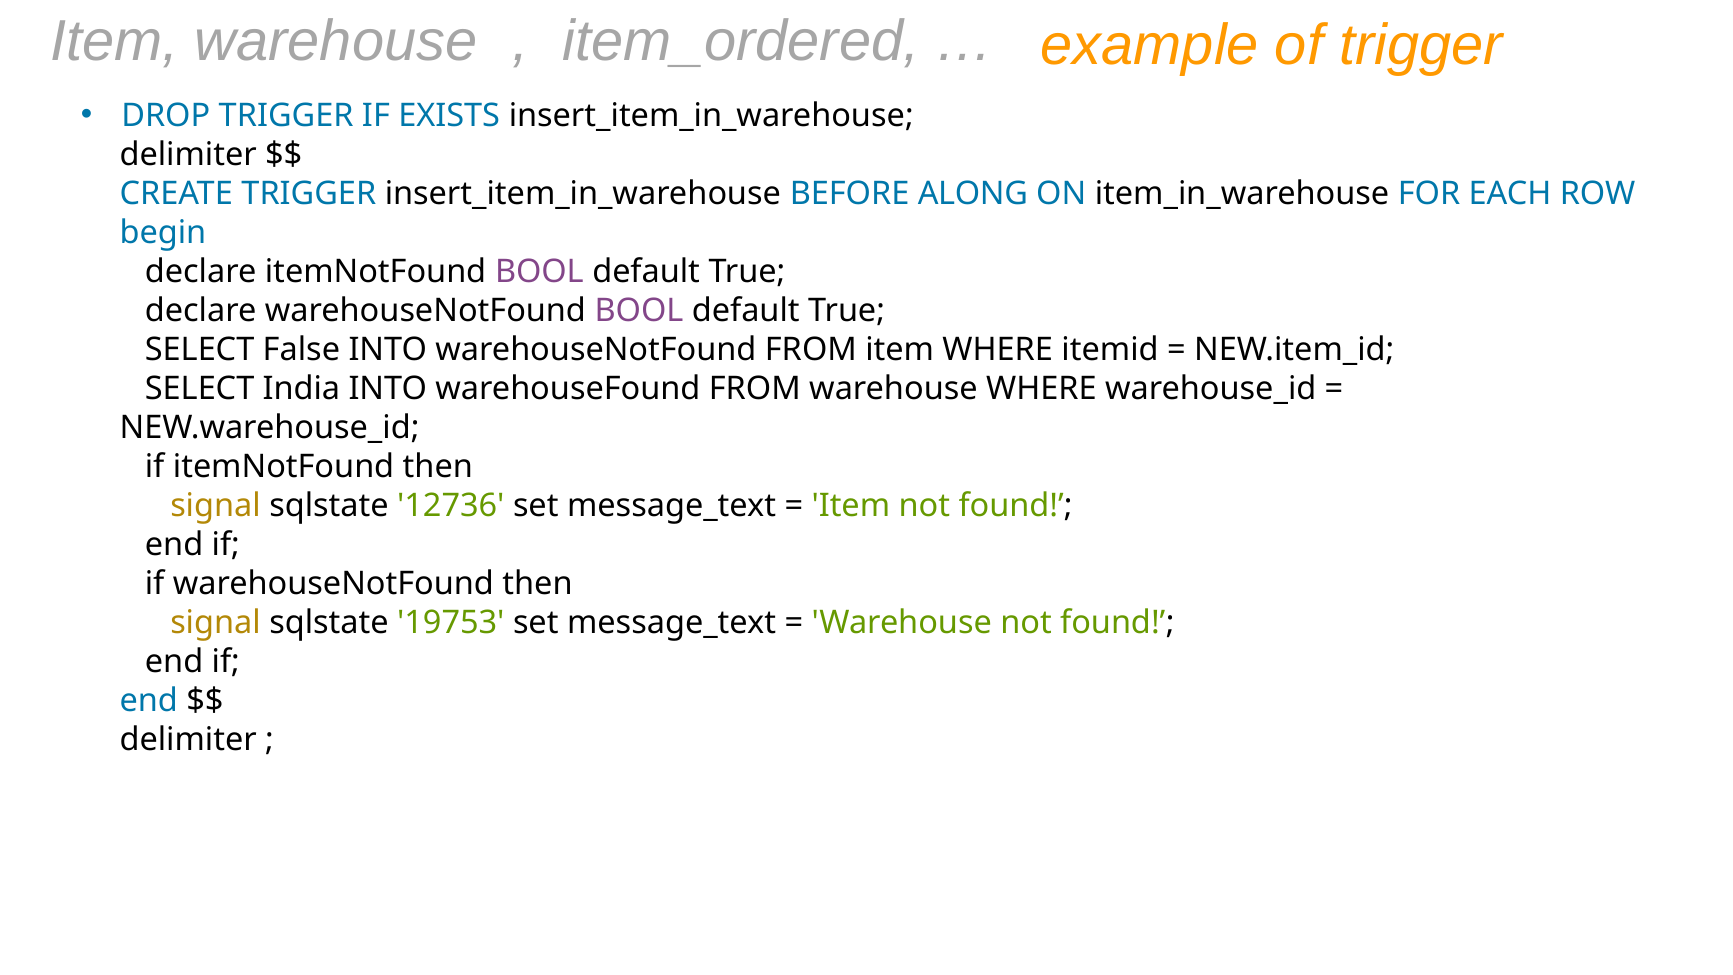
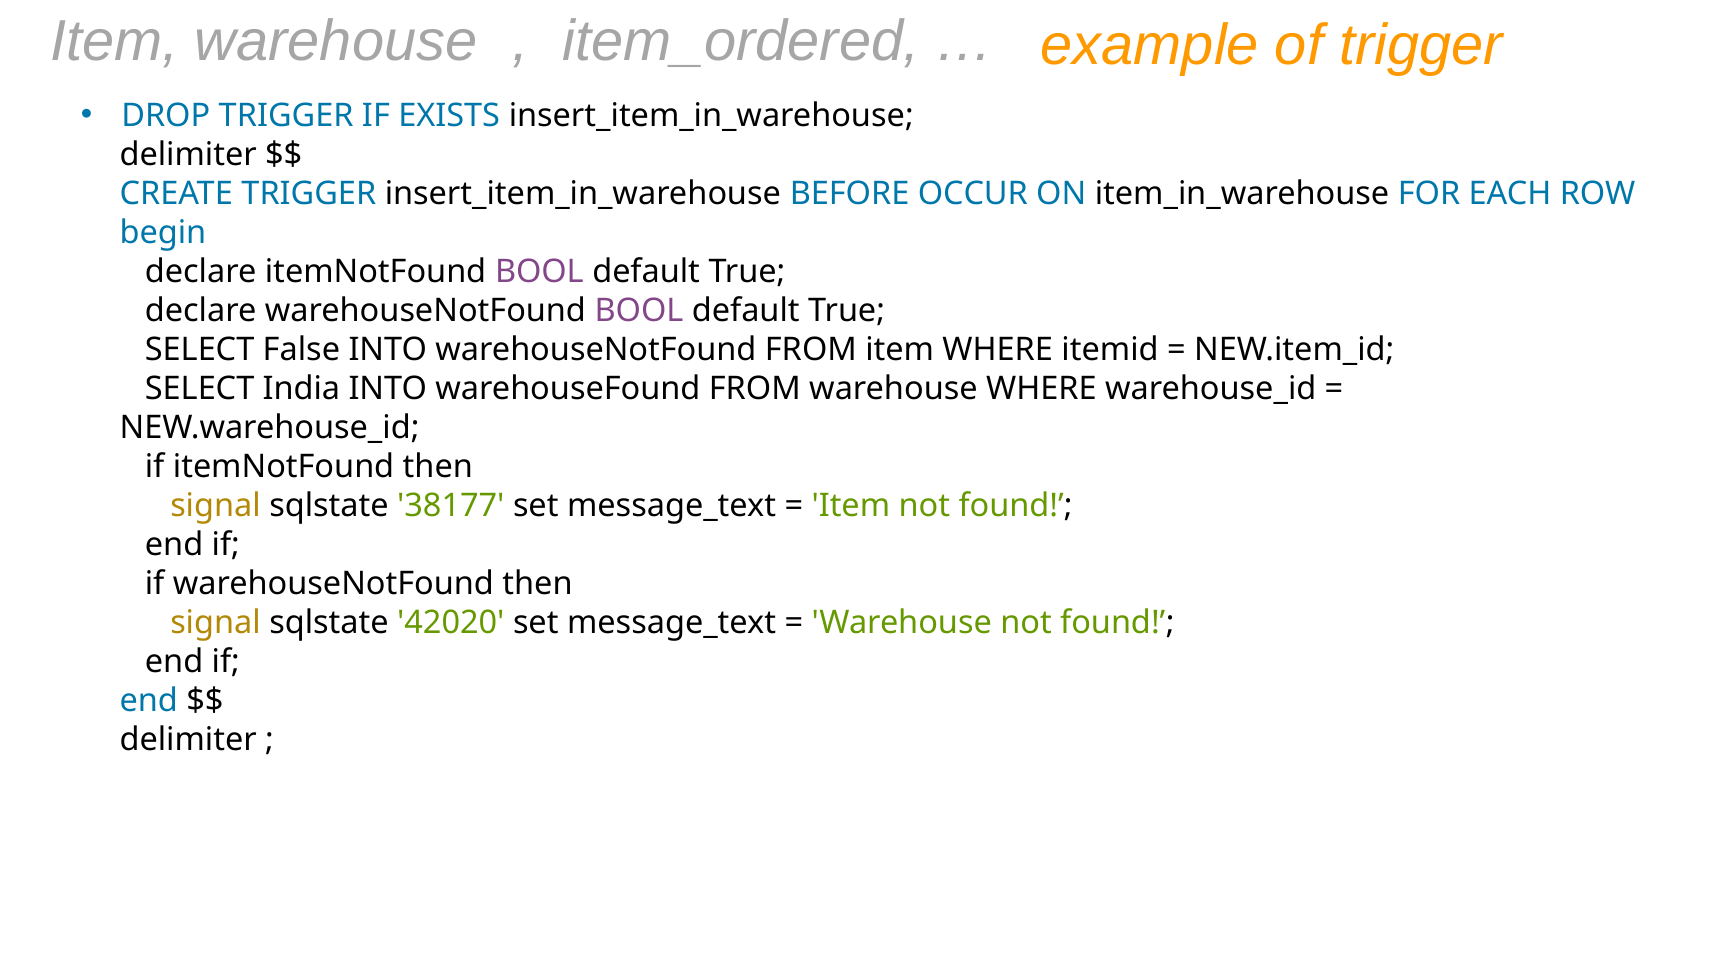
ALONG: ALONG -> OCCUR (973, 194)
12736: 12736 -> 38177 (451, 506)
19753: 19753 -> 42020 (451, 623)
